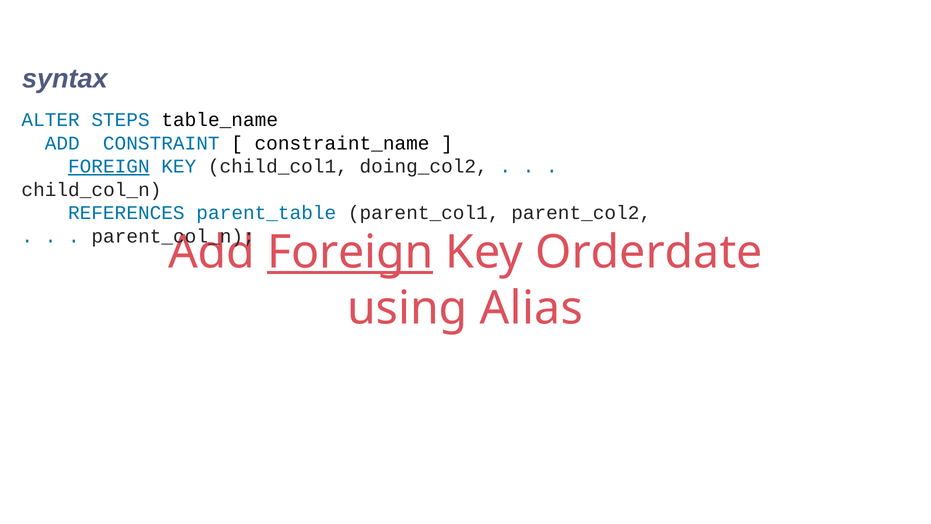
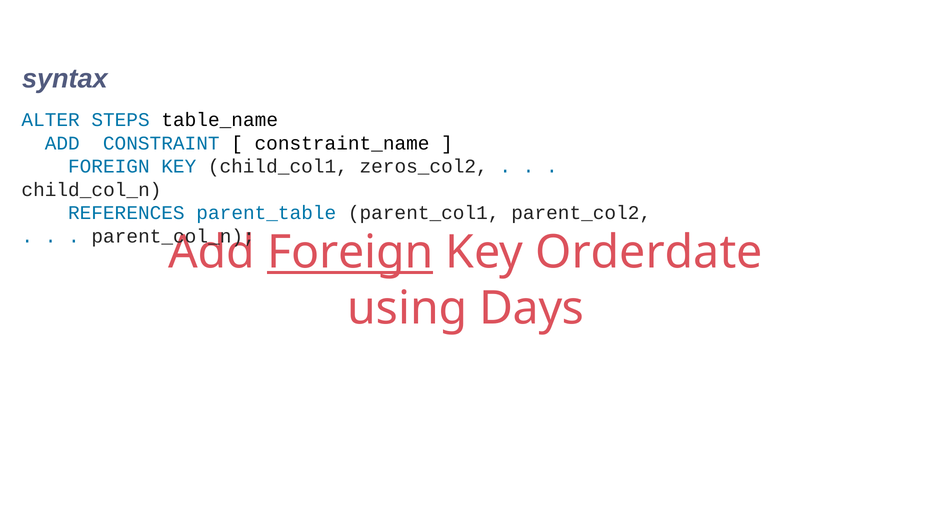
FOREIGN underline: present -> none (109, 166)
doing_col2: doing_col2 -> zeros_col2 (424, 166)
Alias: Alias -> Days (532, 308)
